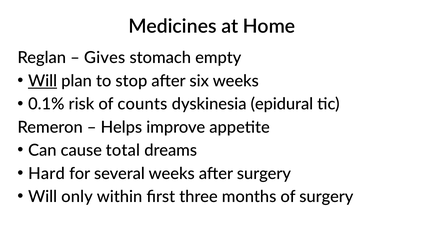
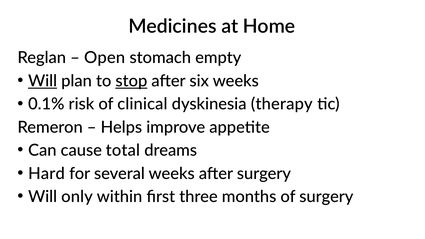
Gives: Gives -> Open (105, 58)
stop underline: none -> present (131, 81)
counts: counts -> clinical (142, 104)
epidural: epidural -> therapy (282, 104)
